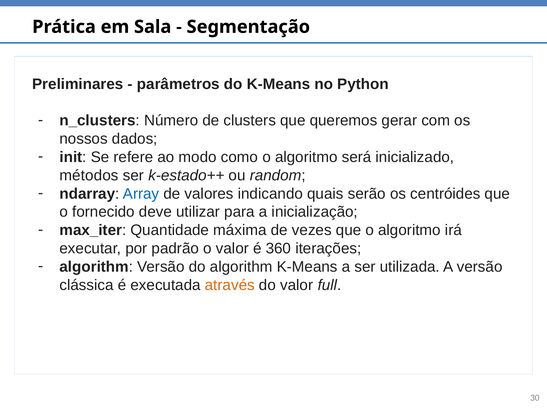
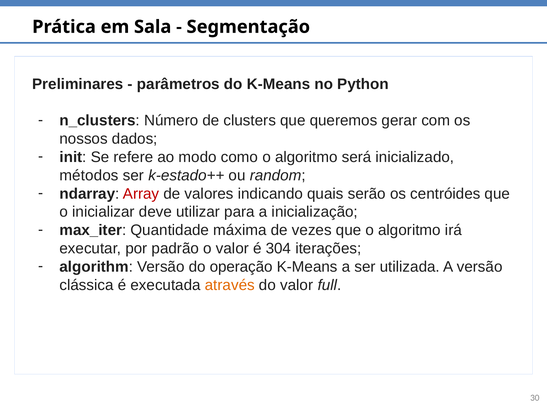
Array colour: blue -> red (141, 193)
fornecido: fornecido -> inicializar (103, 212)
360: 360 -> 304 (278, 248)
do algorithm: algorithm -> operação (241, 266)
